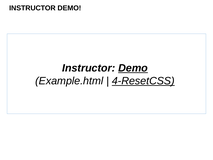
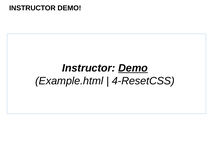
4-ResetCSS underline: present -> none (143, 81)
